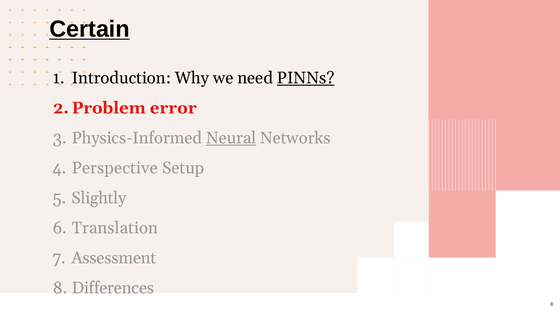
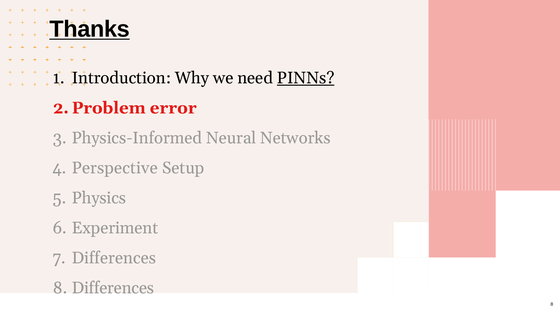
Certain: Certain -> Thanks (90, 29)
Neural underline: present -> none (231, 138)
Slightly: Slightly -> Physics (99, 198)
Translation: Translation -> Experiment (115, 228)
Assessment: Assessment -> Differences (114, 258)
